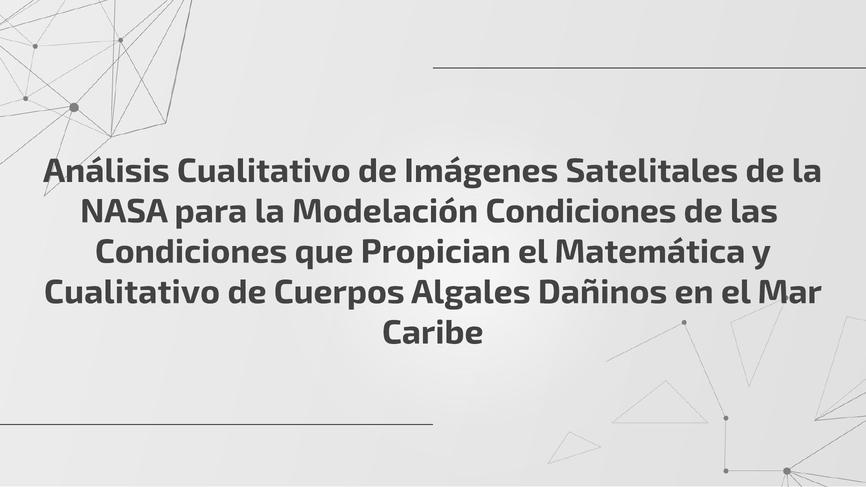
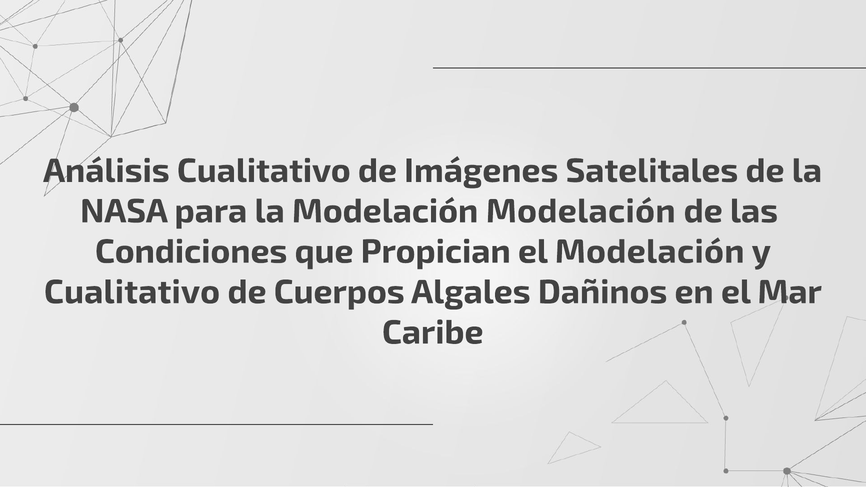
Modelación Condiciones: Condiciones -> Modelación (581, 211)
el Matemática: Matemática -> Modelación (650, 252)
